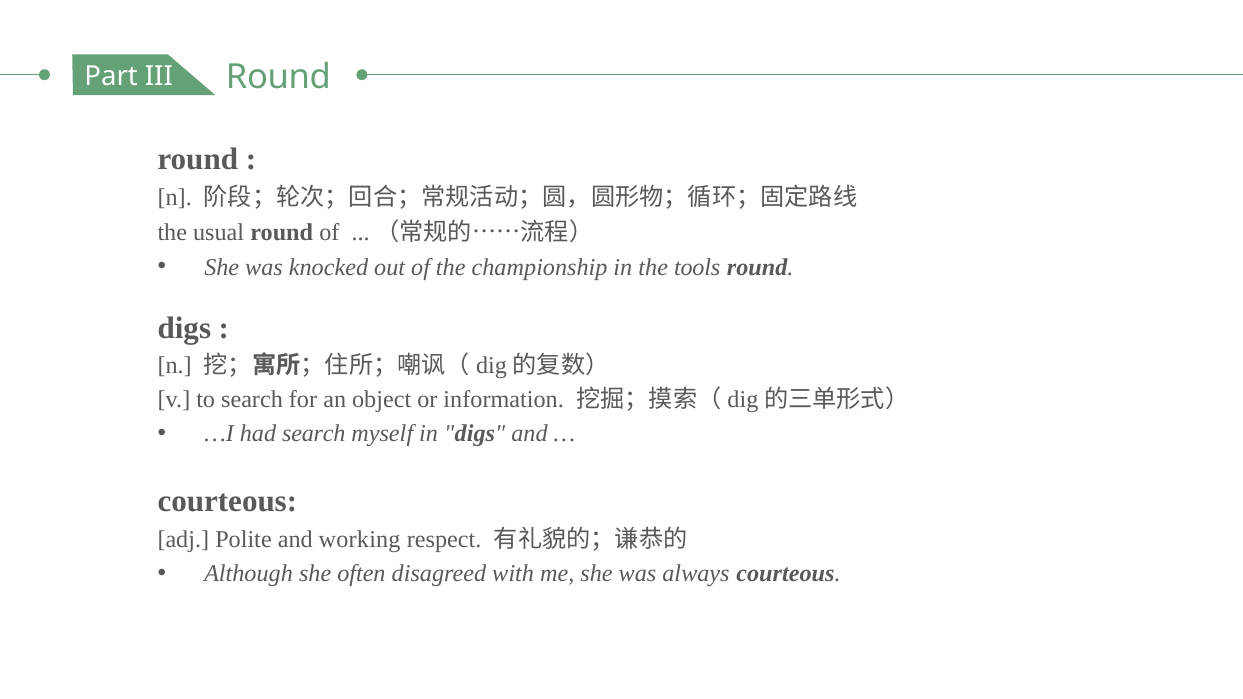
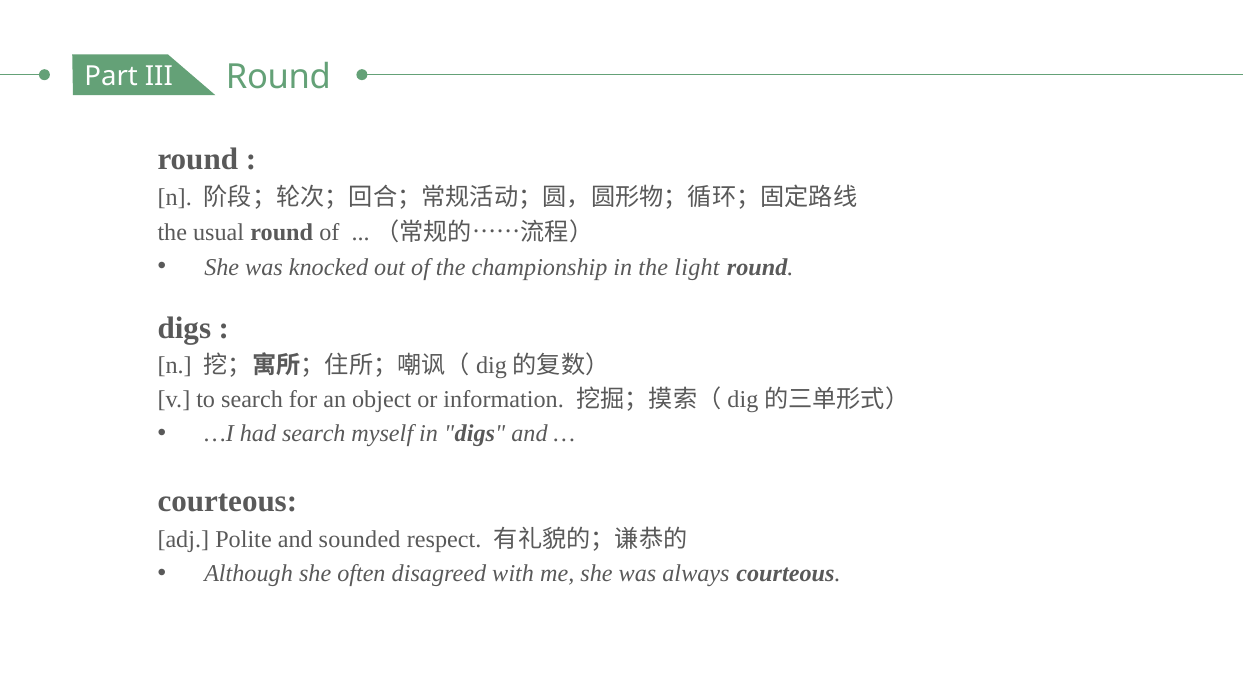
tools: tools -> light (697, 267)
working: working -> sounded (360, 539)
